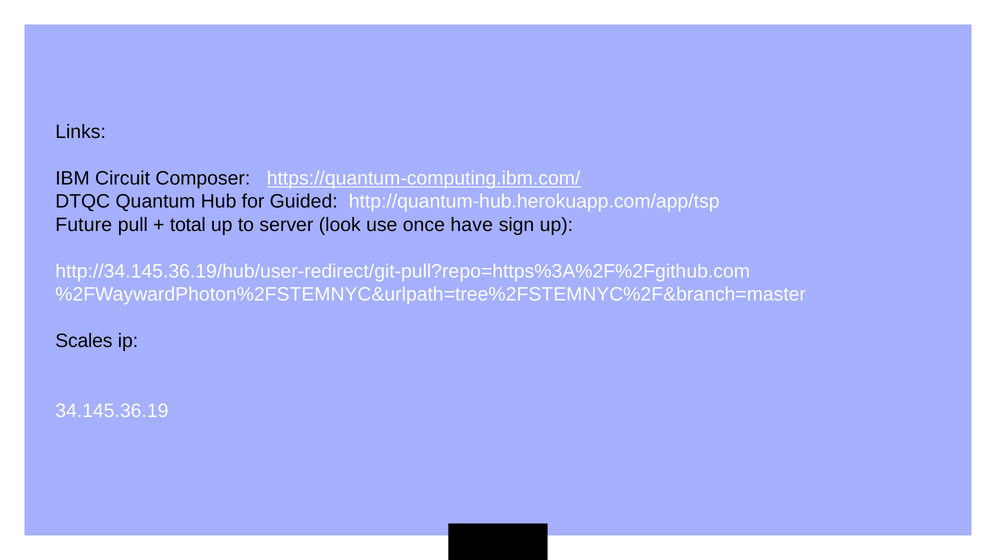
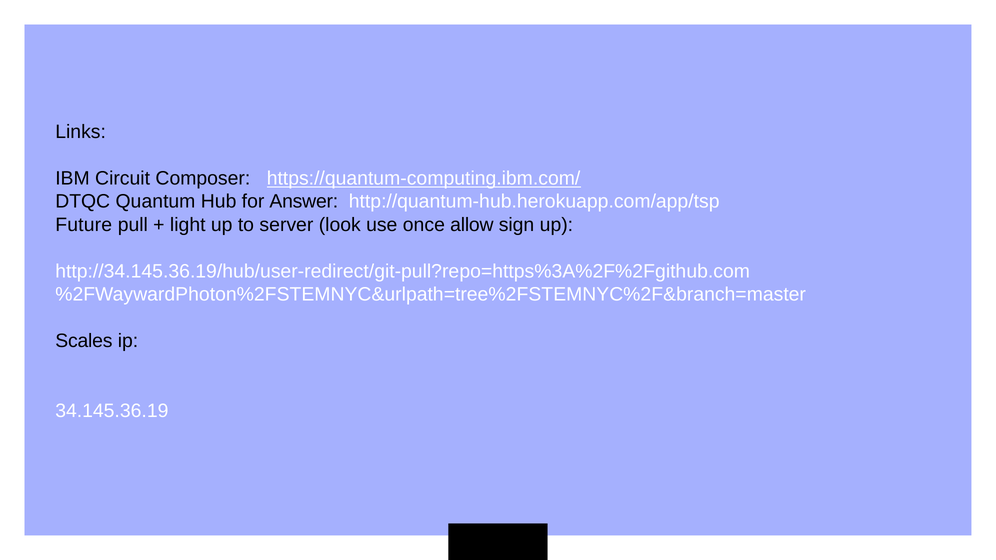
Guided: Guided -> Answer (304, 202)
total: total -> light (188, 225)
have: have -> allow (472, 225)
